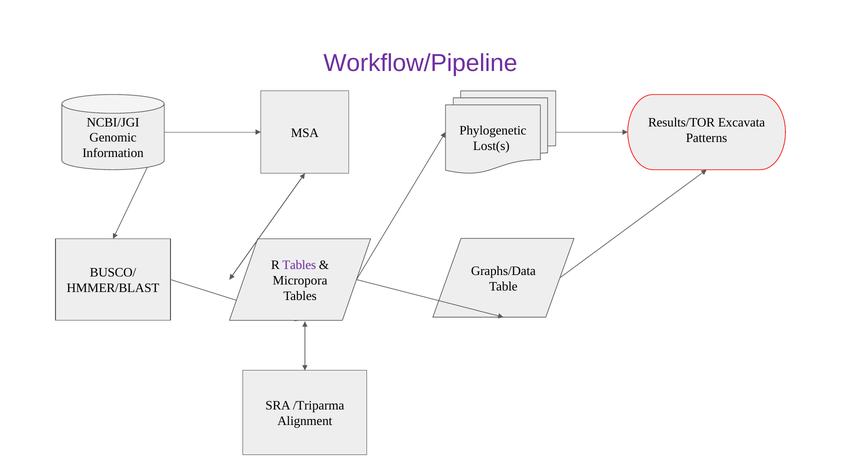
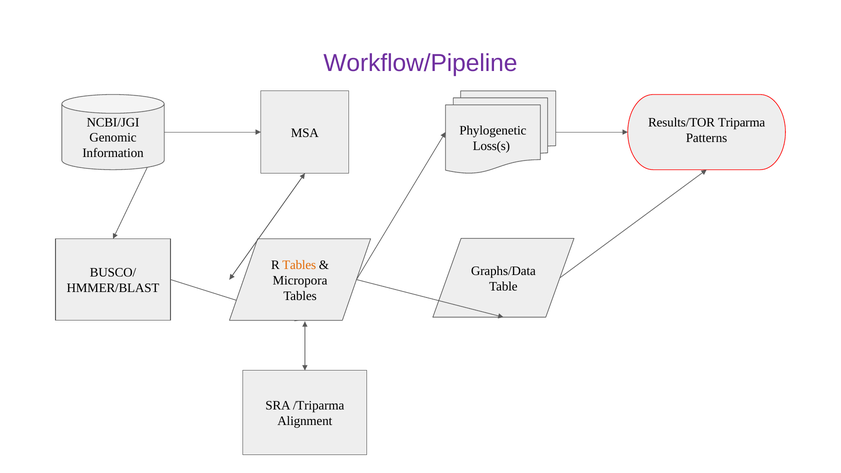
Excavata: Excavata -> Triparma (742, 122)
Lost(s: Lost(s -> Loss(s (491, 146)
Tables colour: purple -> orange (299, 265)
